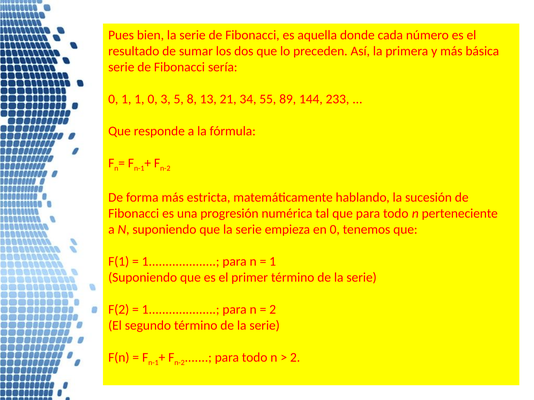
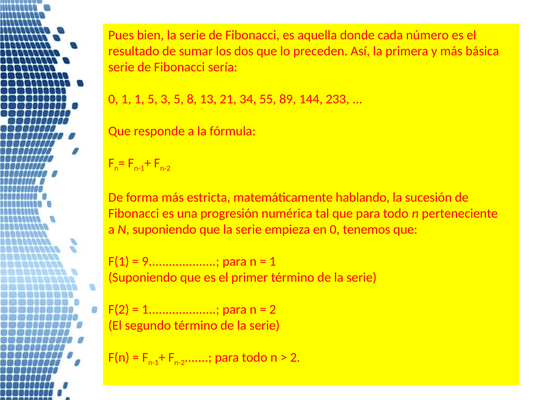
1 0: 0 -> 5 (153, 99)
1: 1 -> 9 (181, 262)
